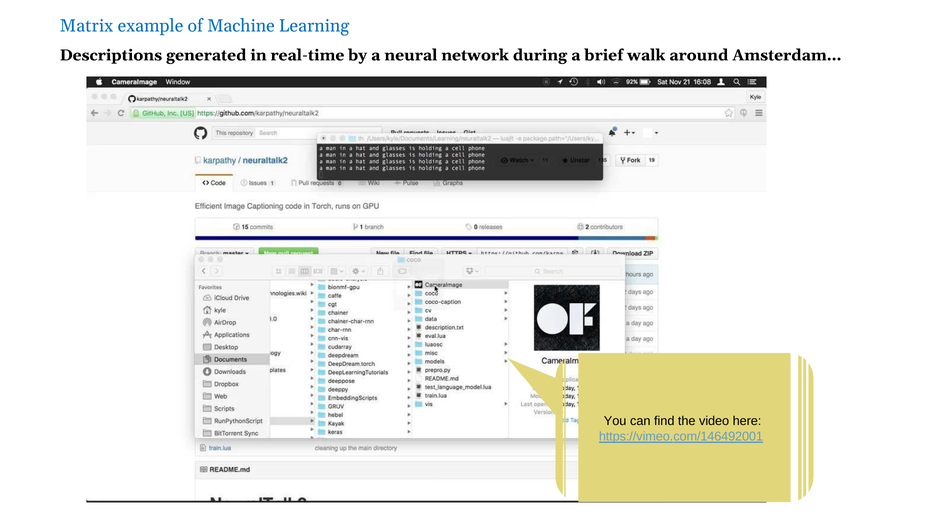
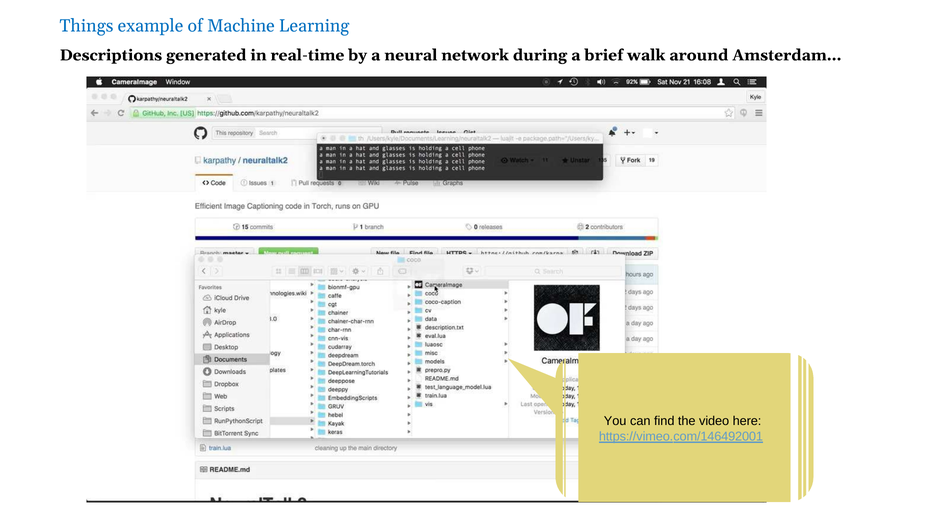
Matrix: Matrix -> Things (87, 26)
